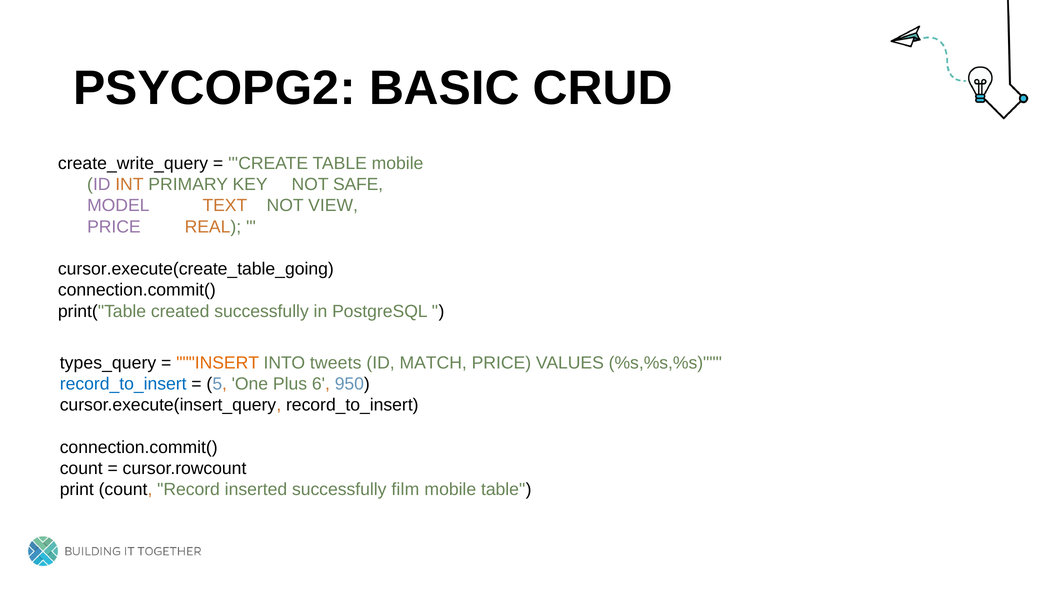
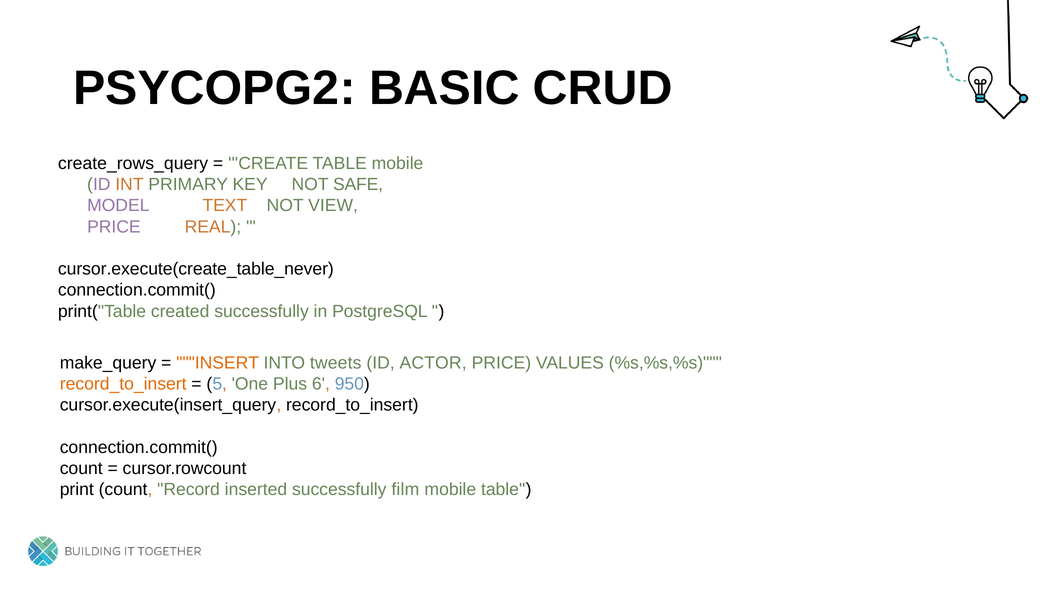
create_write_query: create_write_query -> create_rows_query (133, 163)
cursor.execute(create_table_going: cursor.execute(create_table_going -> cursor.execute(create_table_never (196, 269)
types_query: types_query -> make_query (108, 363)
MATCH: MATCH -> ACTOR (433, 363)
record_to_insert colour: blue -> orange (123, 384)
